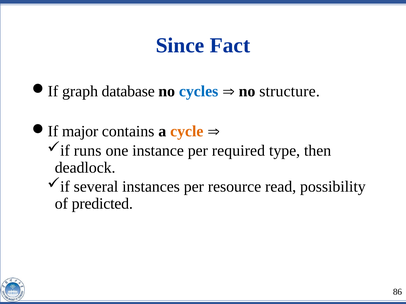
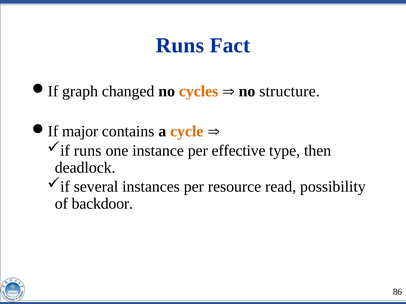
Since: Since -> Runs (180, 45)
database: database -> changed (128, 91)
cycles colour: blue -> orange (199, 91)
required: required -> effective (239, 151)
predicted: predicted -> backdoor (102, 204)
